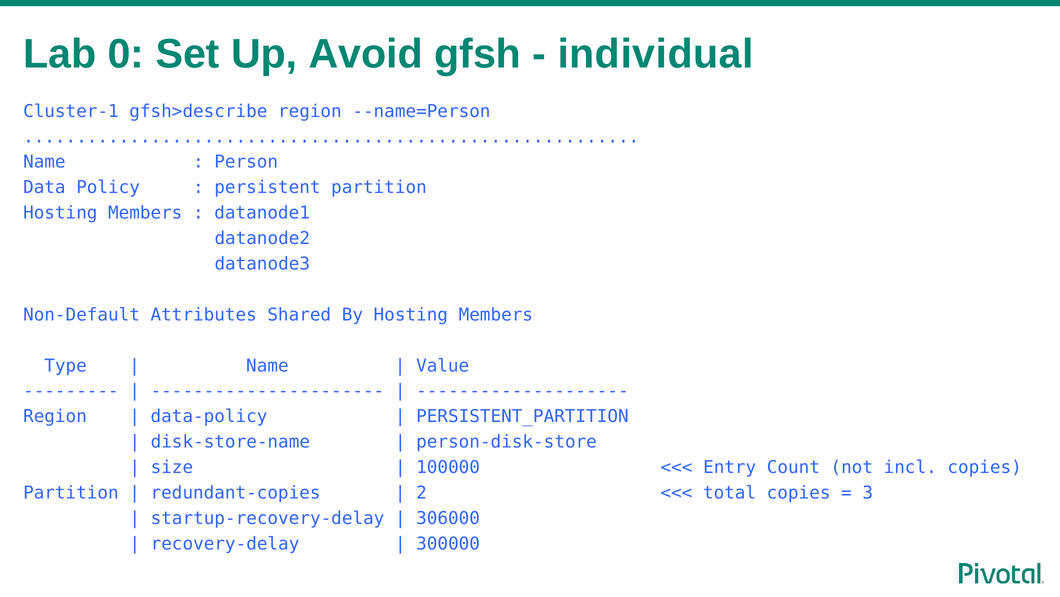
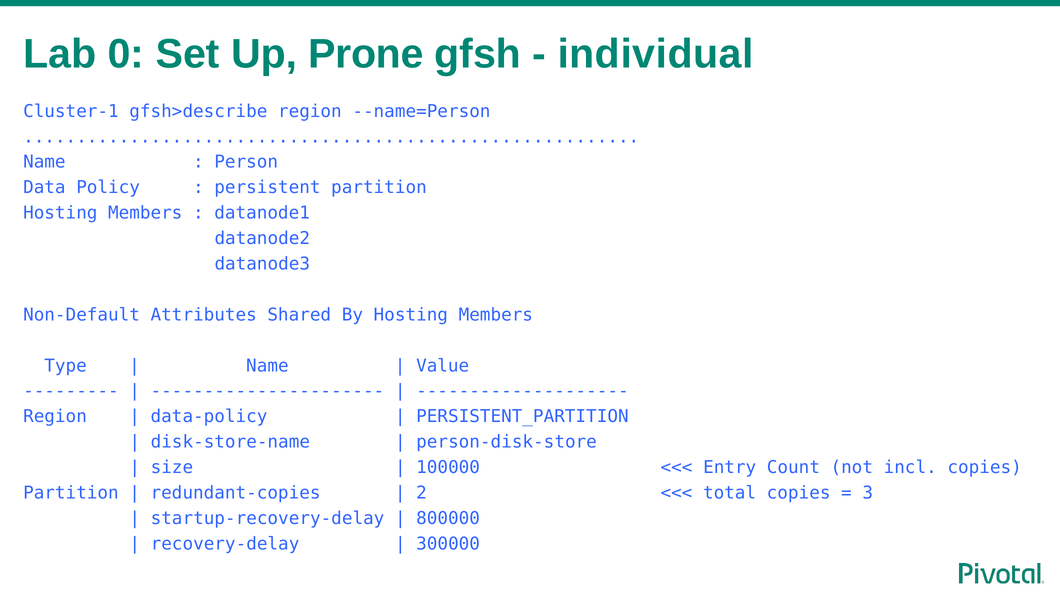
Avoid: Avoid -> Prone (366, 54)
306000: 306000 -> 800000 (448, 518)
